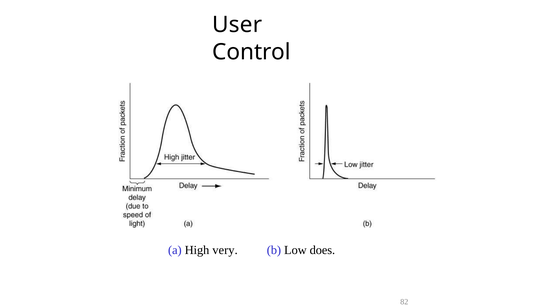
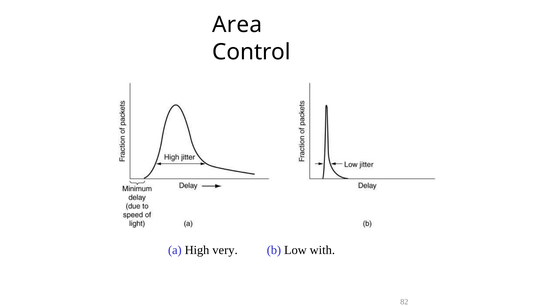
User: User -> Area (237, 25)
does: does -> with (322, 251)
